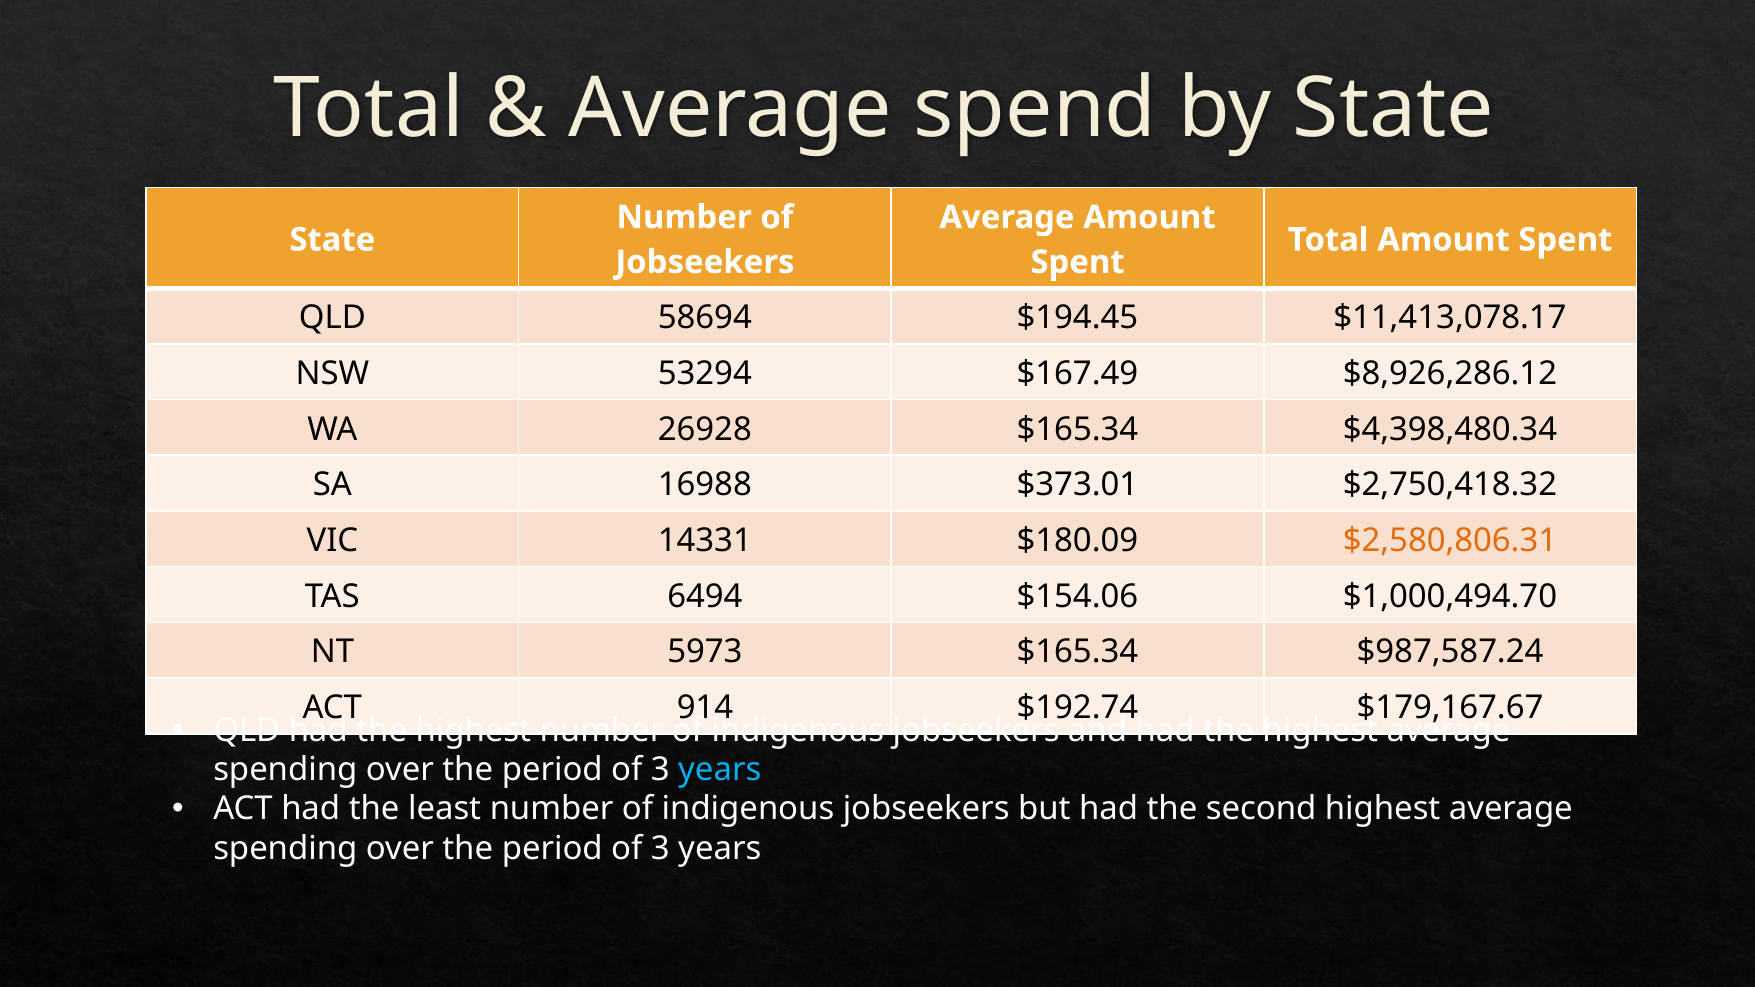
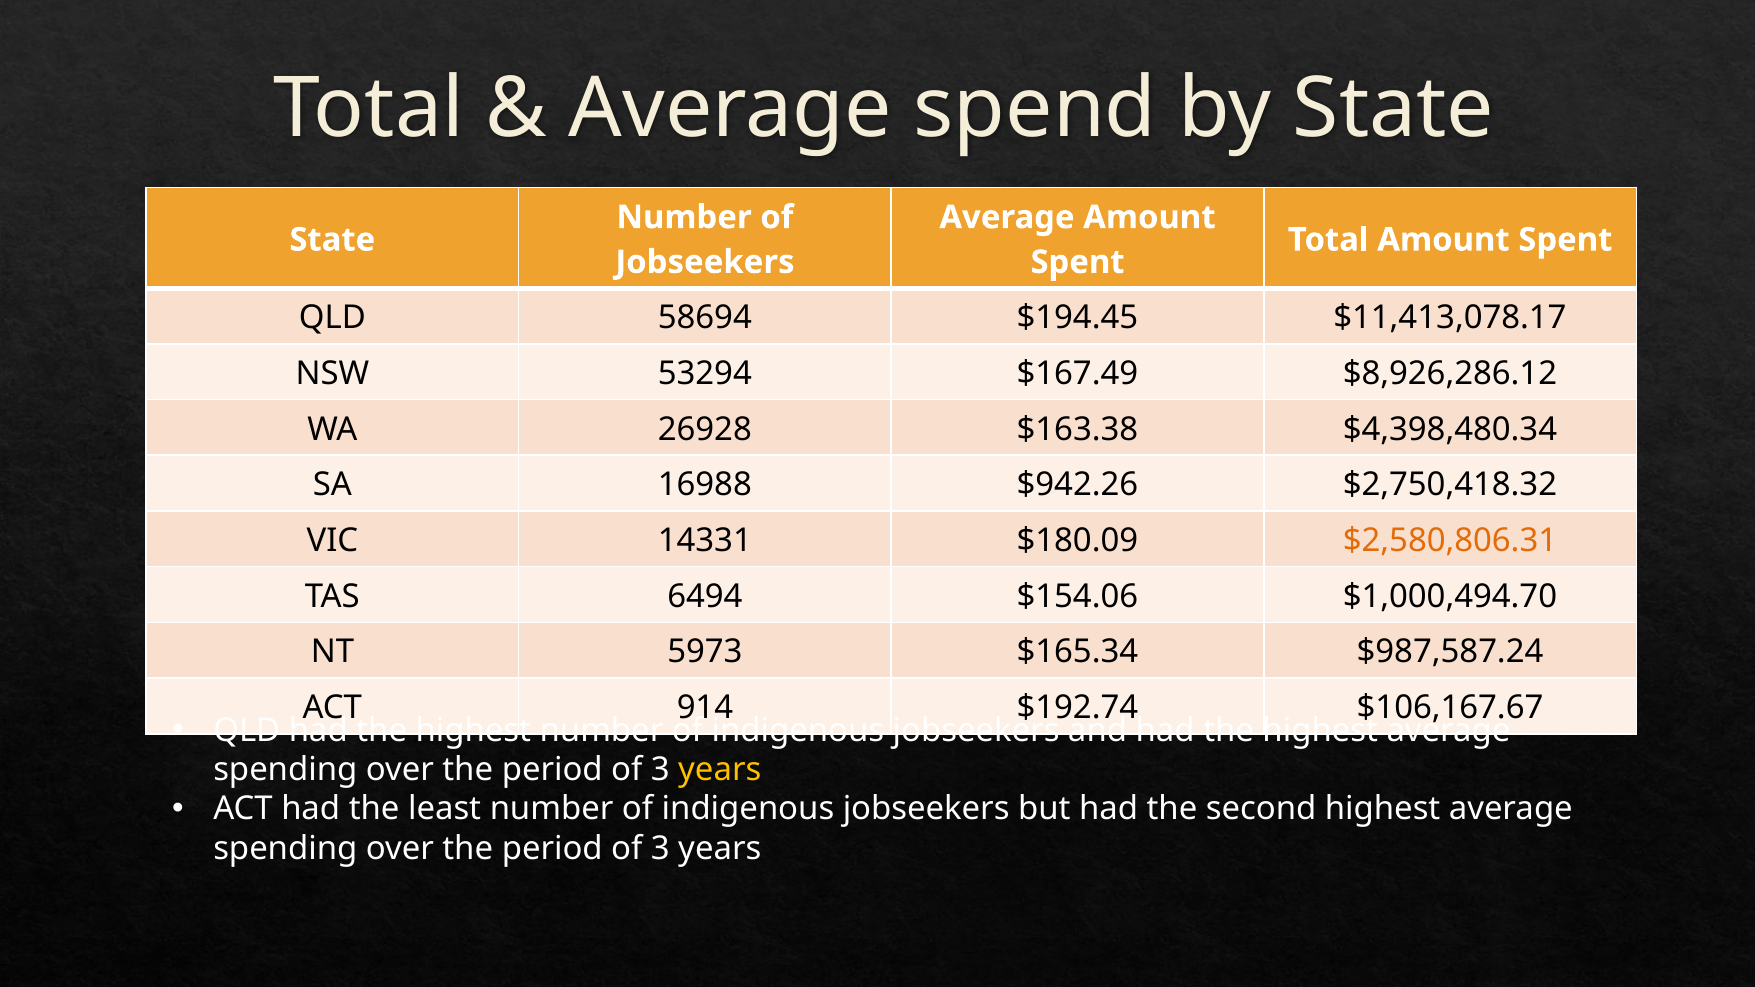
26928 $165.34: $165.34 -> $163.38 (1077, 429)
$373.01: $373.01 -> $942.26 (1077, 485)
$179,167.67: $179,167.67 -> $106,167.67 (1450, 708)
years colour: light blue -> yellow (720, 770)
